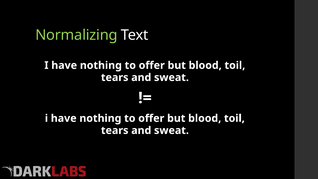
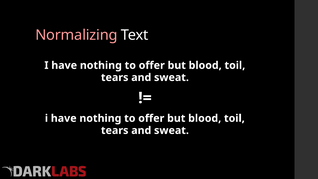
Normalizing colour: light green -> pink (76, 35)
